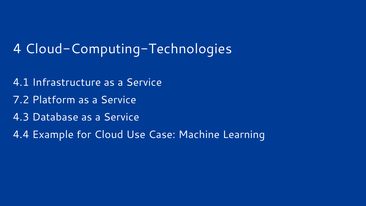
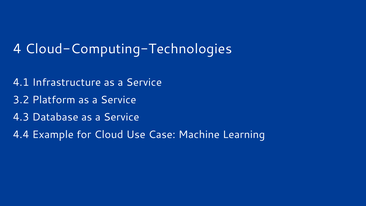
7.2: 7.2 -> 3.2 (21, 100)
